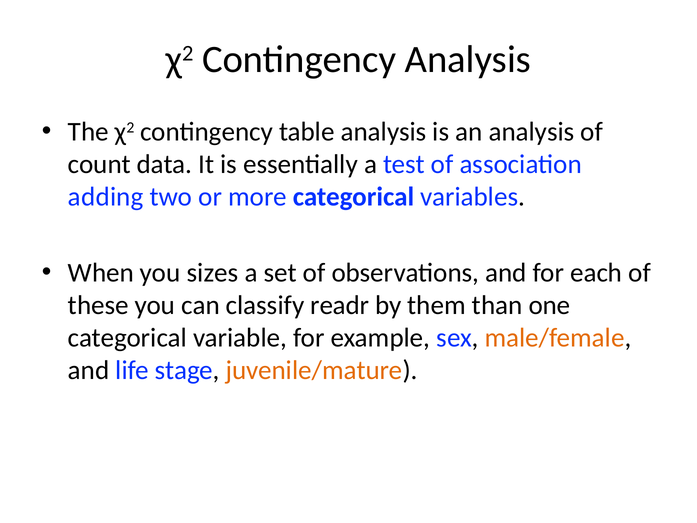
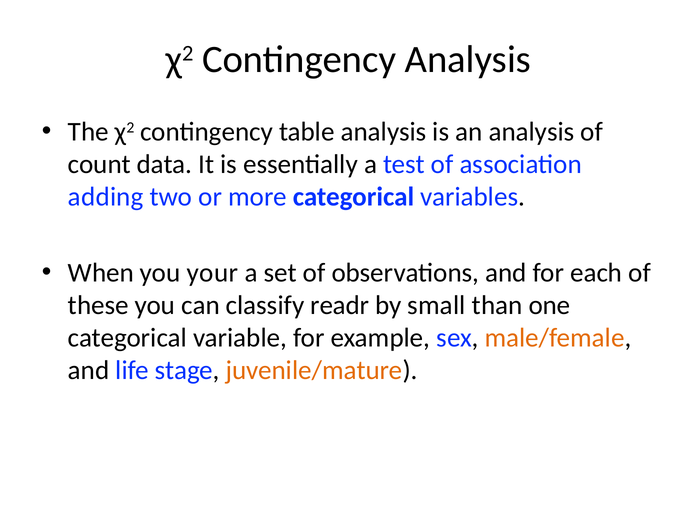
sizes: sizes -> your (212, 273)
them: them -> small (437, 305)
